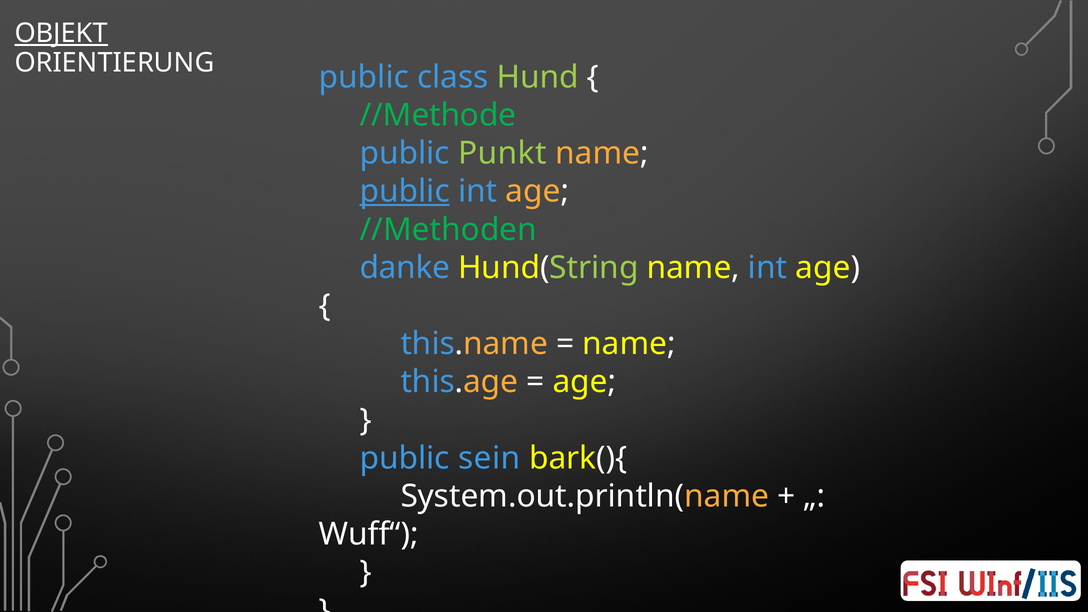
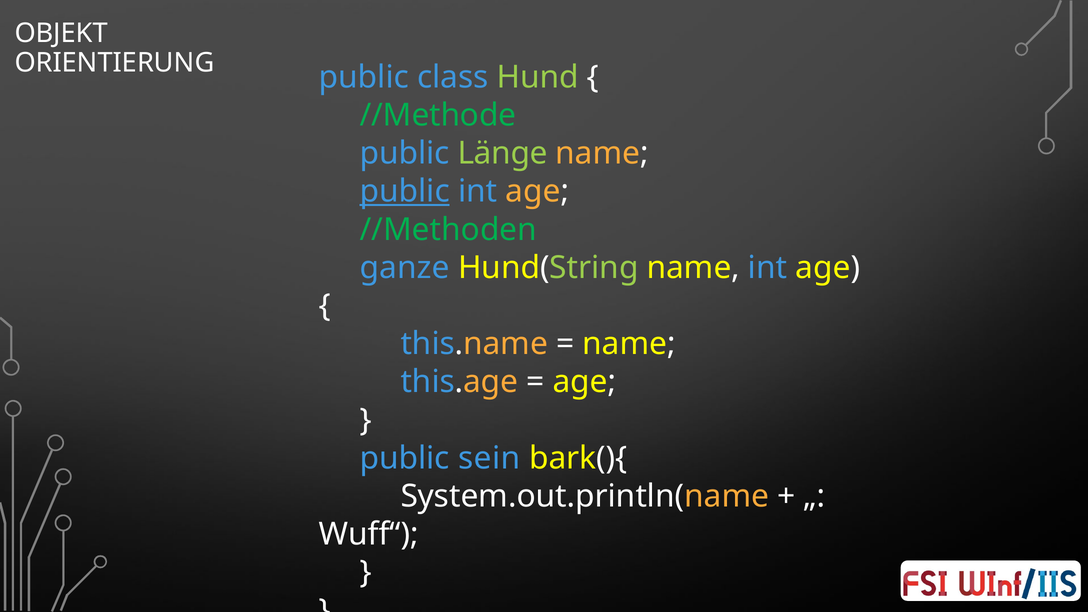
OBJEKT underline: present -> none (61, 33)
Punkt: Punkt -> Länge (503, 153)
danke: danke -> ganze (405, 268)
